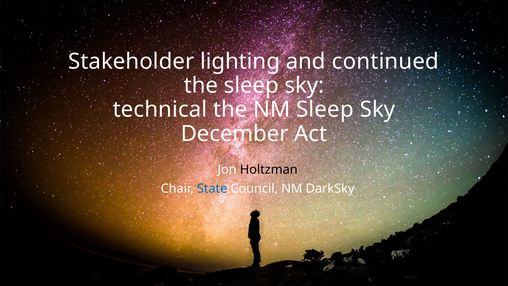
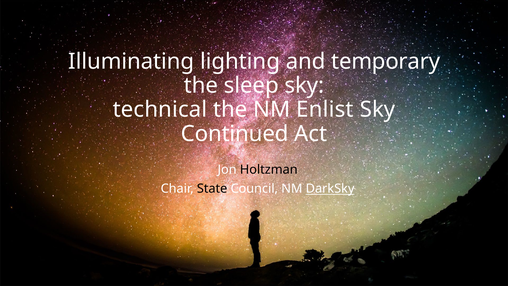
Stakeholder: Stakeholder -> Illuminating (131, 62)
continued: continued -> temporary (386, 62)
NM Sleep: Sleep -> Enlist (325, 110)
December: December -> Continued (235, 134)
State colour: blue -> black (212, 189)
DarkSky underline: none -> present (330, 189)
